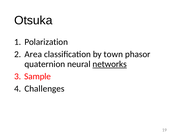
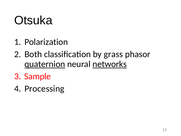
Area: Area -> Both (33, 54)
town: town -> grass (113, 54)
quaternion underline: none -> present (45, 64)
Challenges: Challenges -> Processing (44, 89)
